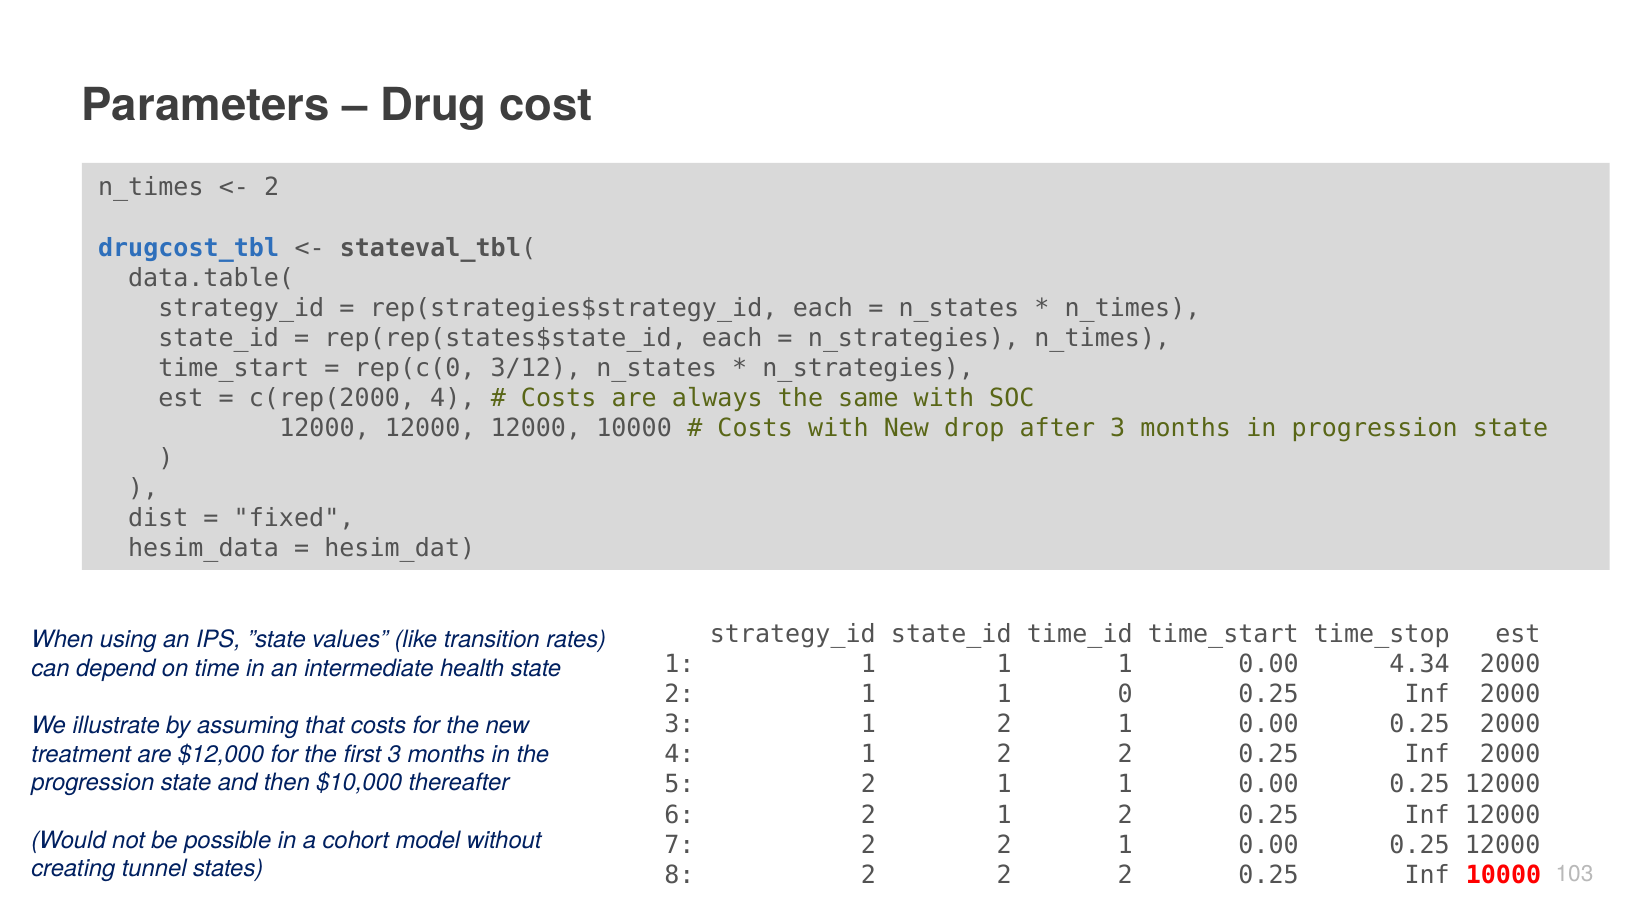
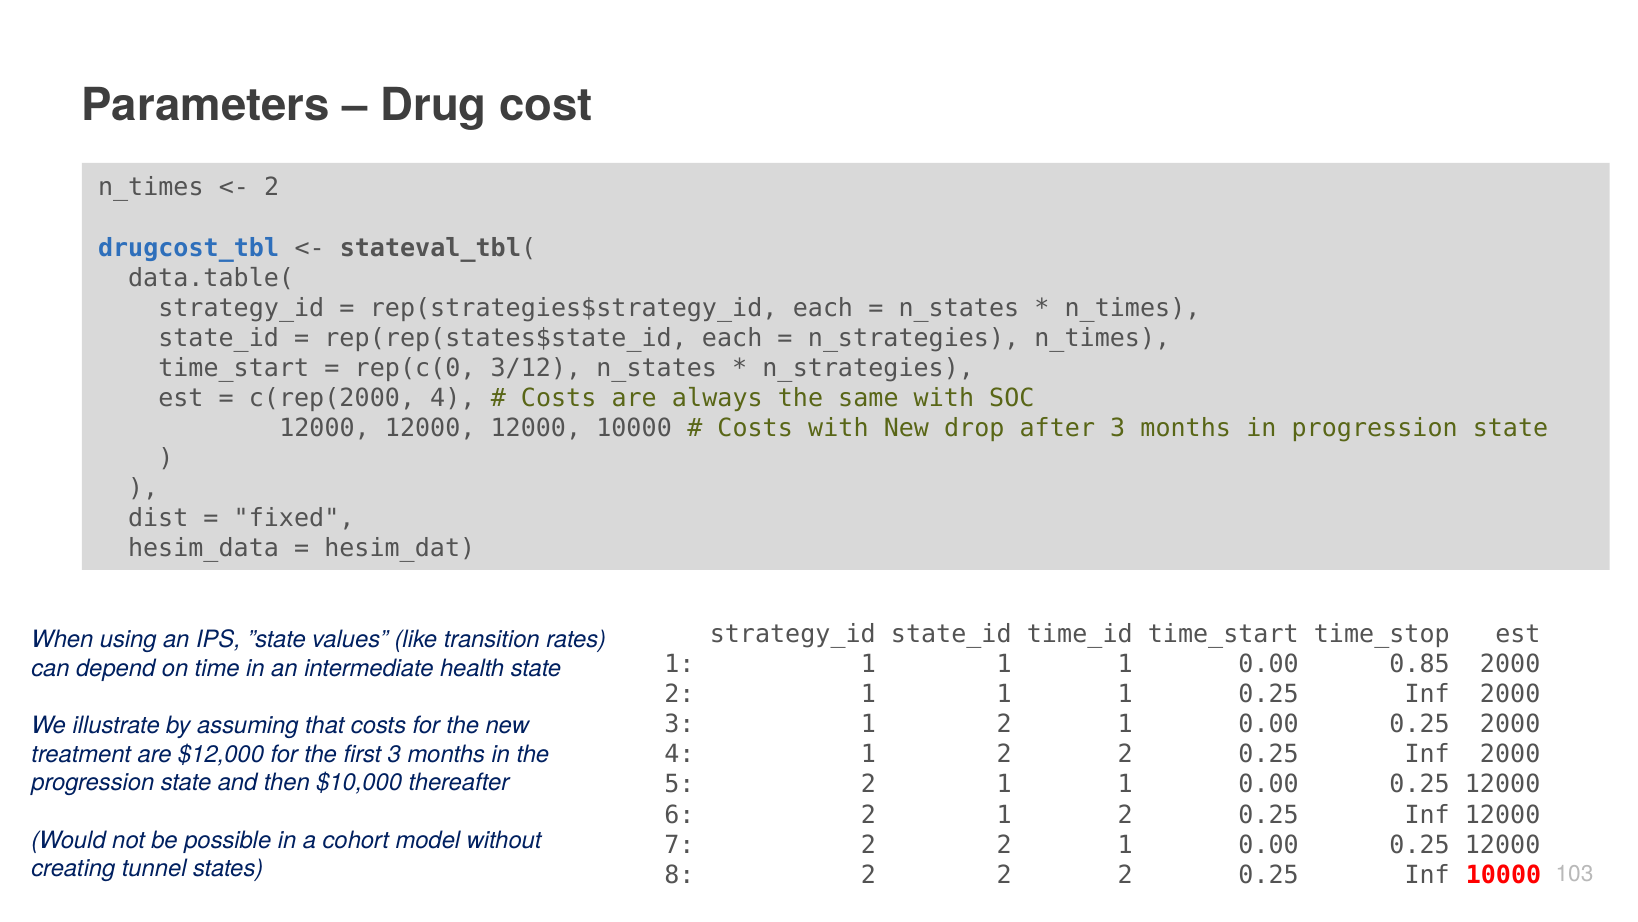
4.34: 4.34 -> 0.85 (1420, 664)
2 1 1 0: 0 -> 1 (1125, 694)
